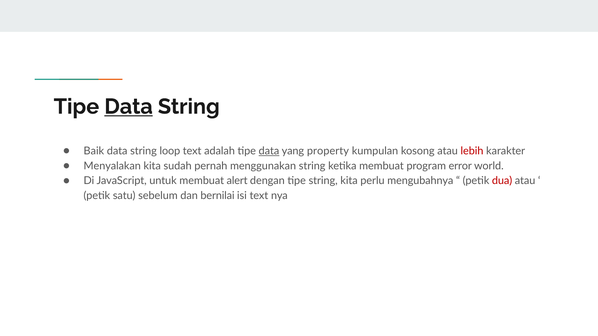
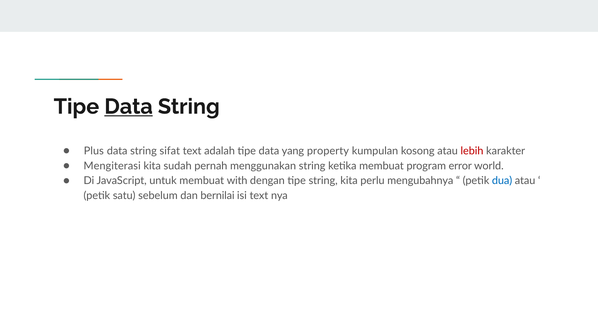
Baik: Baik -> Plus (94, 151)
loop: loop -> sifat (170, 151)
data underline: present -> none (269, 151)
Menyalakan: Menyalakan -> Mengiterasi (112, 166)
alert: alert -> with (237, 181)
dua colour: red -> blue (502, 181)
